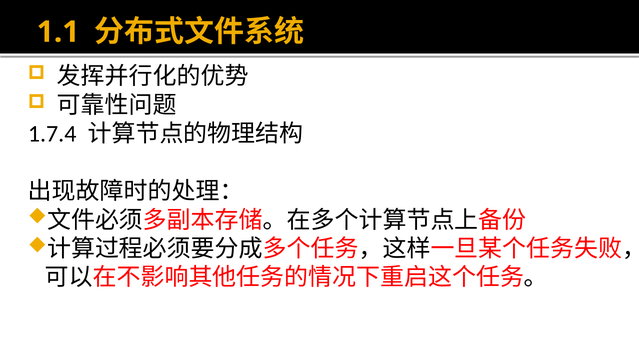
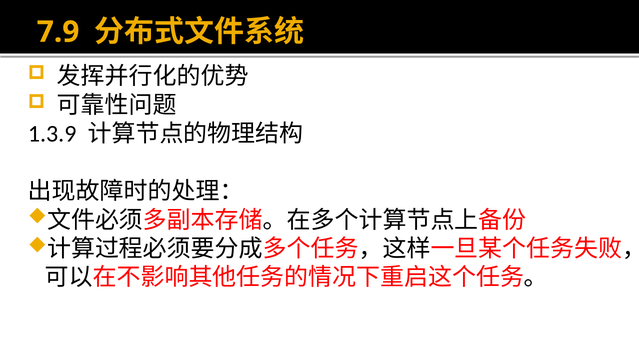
1.1: 1.1 -> 7.9 (58, 32)
1.7.4: 1.7.4 -> 1.3.9 (52, 134)
